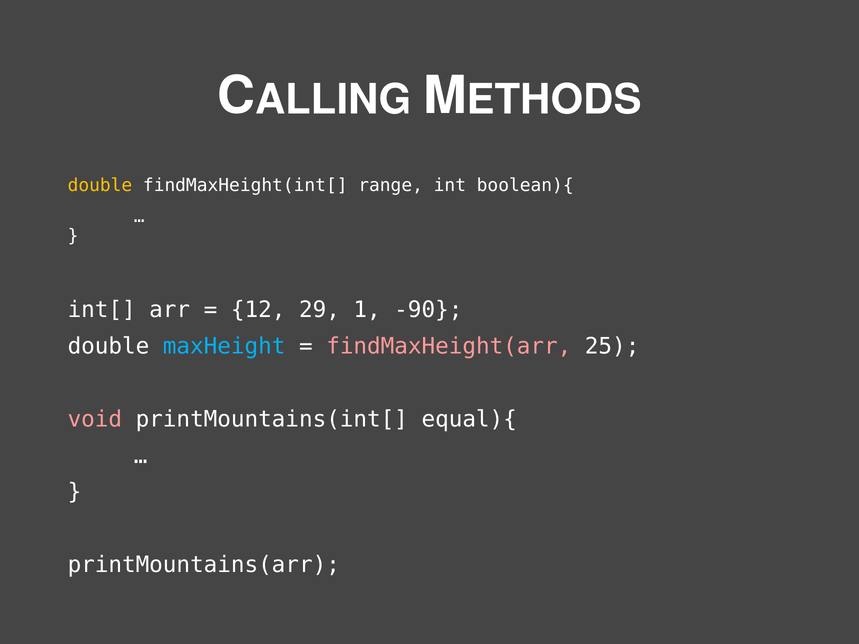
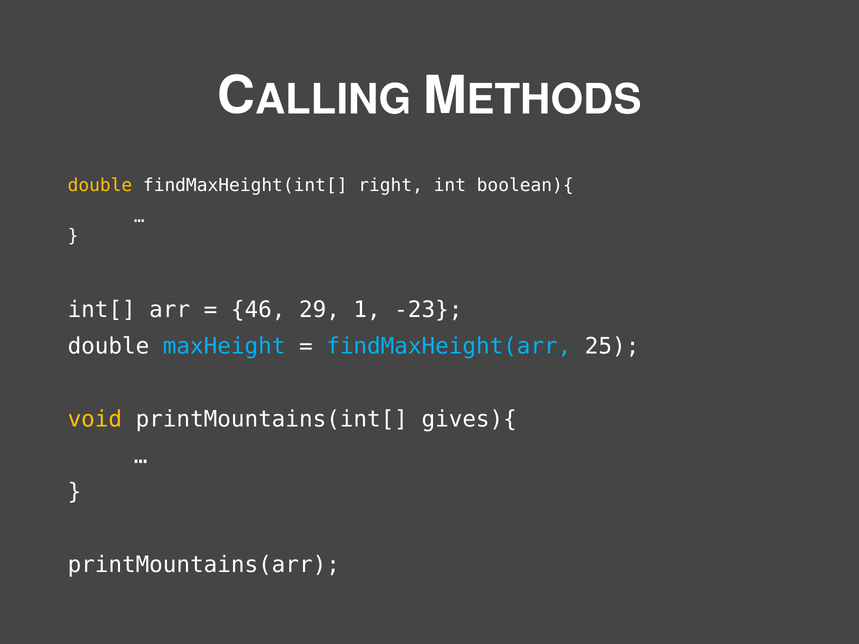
range: range -> right (391, 185)
12: 12 -> 46 (258, 310)
-90: -90 -> -23 (428, 310)
findMaxHeight(arr colour: pink -> light blue (449, 346)
void colour: pink -> yellow (95, 419)
equal){: equal){ -> gives){ (469, 419)
